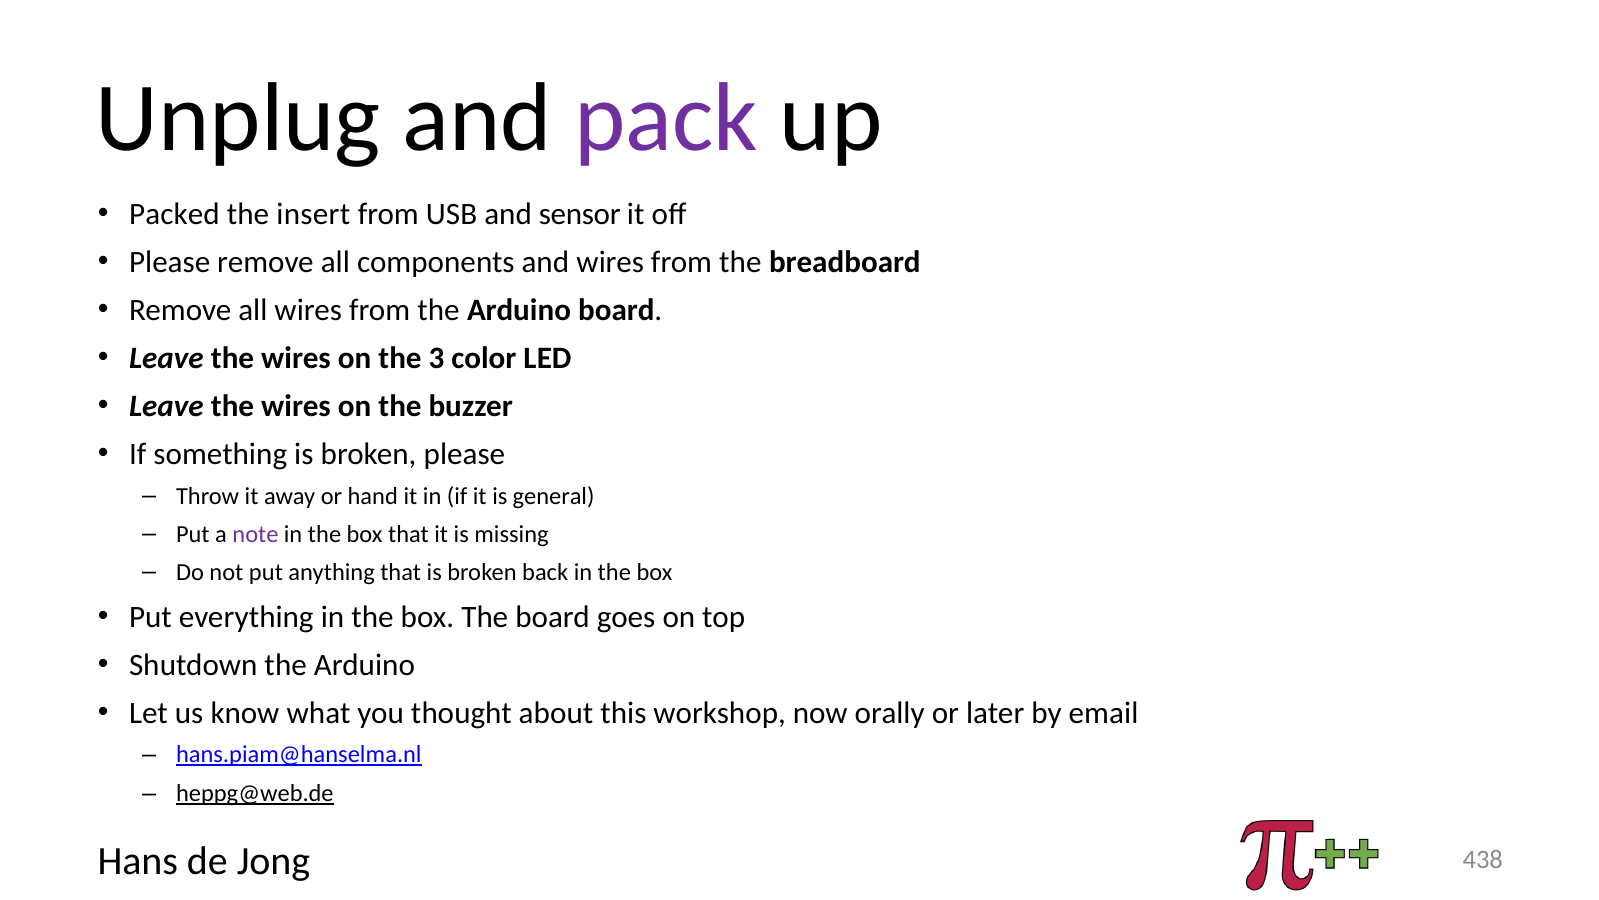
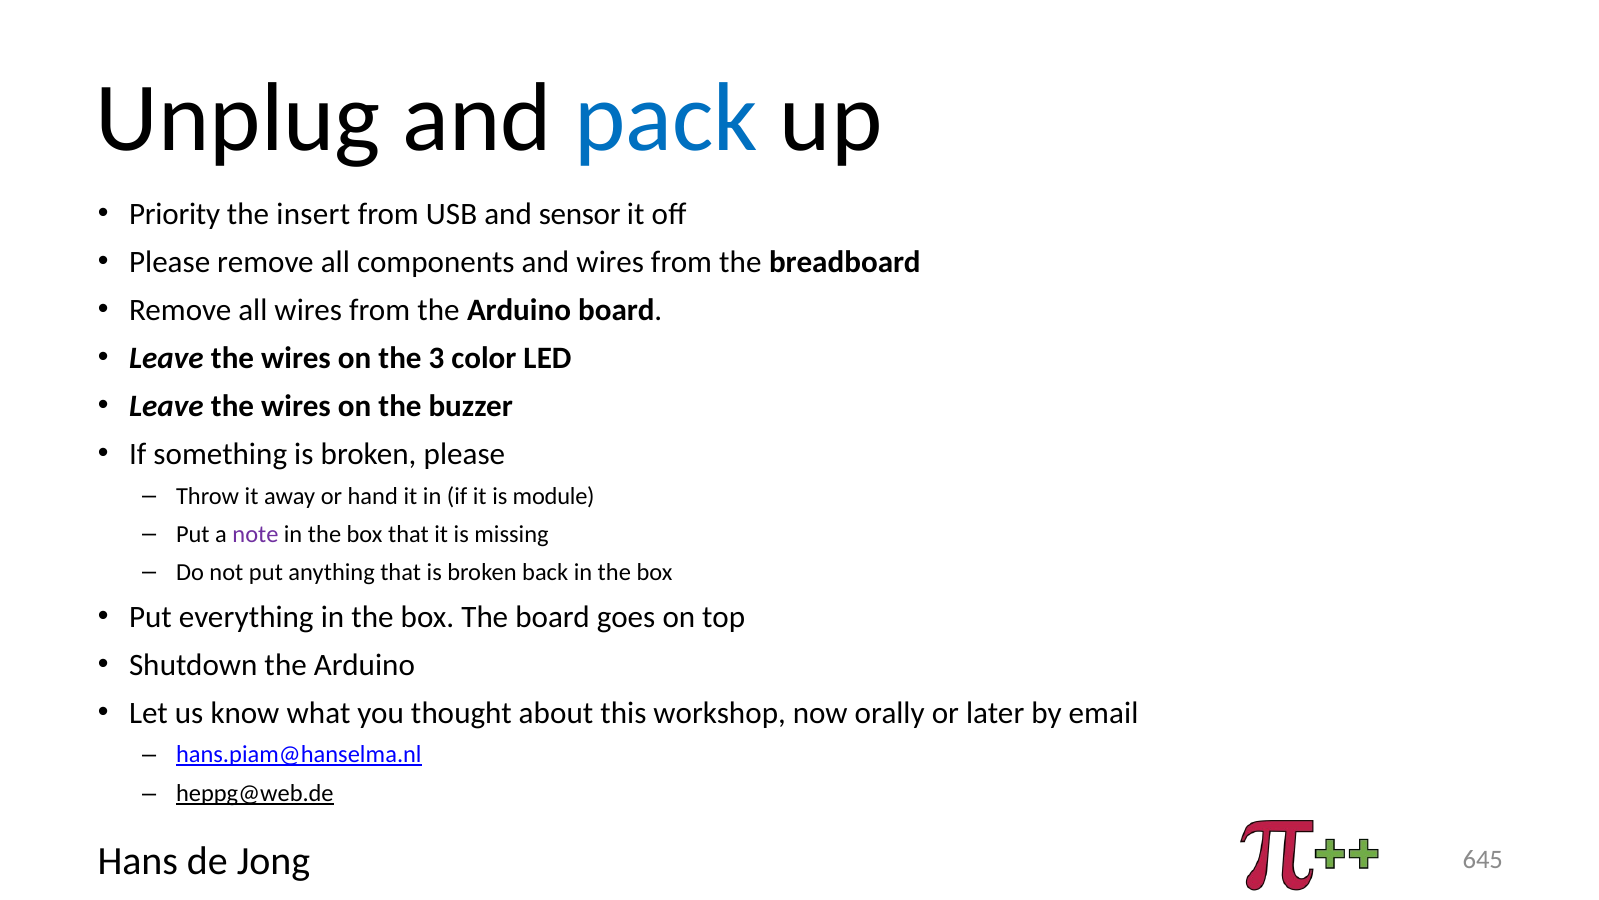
pack colour: purple -> blue (666, 118)
Packed: Packed -> Priority (175, 214)
general: general -> module (554, 496)
438: 438 -> 645 (1483, 859)
